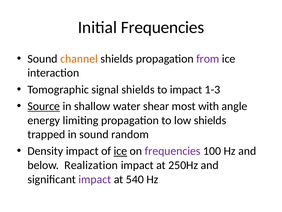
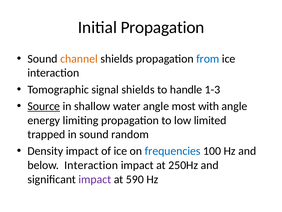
Initial Frequencies: Frequencies -> Propagation (163, 27)
from colour: purple -> blue (208, 59)
to impact: impact -> handle (186, 89)
water shear: shear -> angle (156, 106)
low shields: shields -> limited (210, 120)
ice underline: present -> none (120, 151)
frequencies colour: purple -> blue (173, 151)
below Realization: Realization -> Interaction (91, 165)
540: 540 -> 590 (135, 179)
